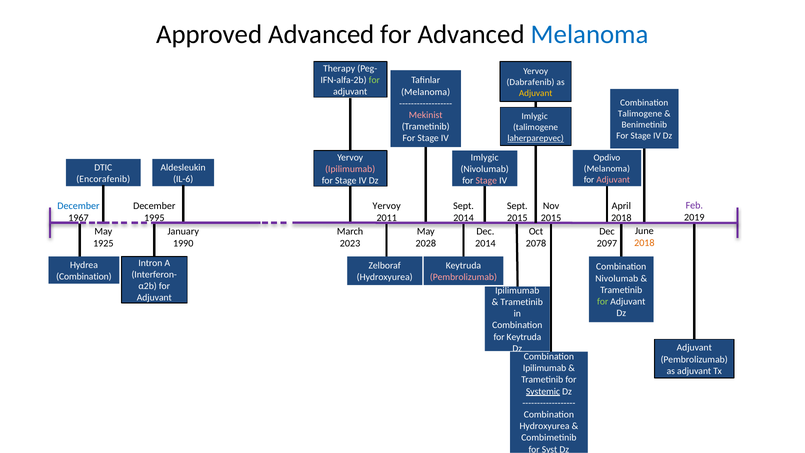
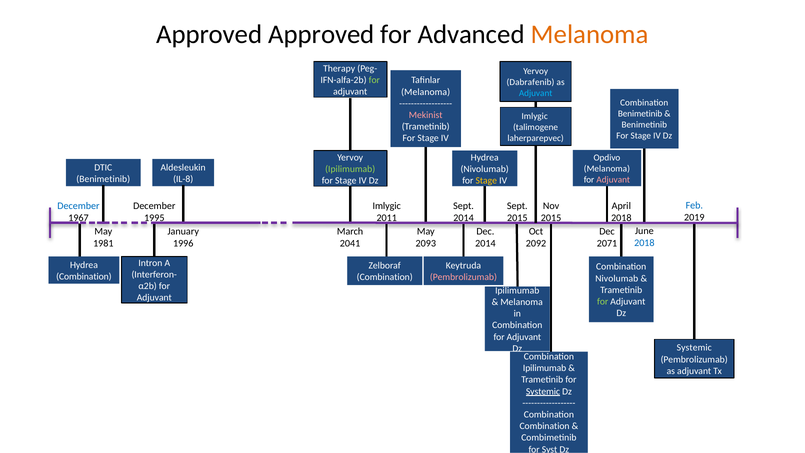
Approved Advanced: Advanced -> Approved (321, 34)
Melanoma colour: blue -> orange (590, 34)
Adjuvant colour: yellow -> light blue (536, 93)
Talimogene: Talimogene -> Benimetinib (640, 114)
laherparepvec underline: present -> none (536, 138)
Imlygic: Imlygic -> Hydrea (485, 157)
Ipilimumab colour: pink -> light green (350, 169)
Encorafenib: Encorafenib -> Benimetinib (103, 179)
IL-6: IL-6 -> IL-8 (183, 179)
Stage colour: pink -> yellow (486, 181)
Feb colour: purple -> blue (694, 205)
Yervoy: Yervoy -> Imlygic (387, 206)
2018 colour: orange -> blue (644, 243)
1925: 1925 -> 1981 (103, 243)
1990: 1990 -> 1996 (183, 243)
2023: 2023 -> 2041 (350, 243)
2028: 2028 -> 2093 (426, 243)
2078: 2078 -> 2092 (536, 243)
2097: 2097 -> 2071 (607, 243)
Hydroxyurea: Hydroxyurea -> Combination (385, 277)
Trametinib: Trametinib -> Melanoma (522, 302)
Keytruda: Keytruda -> Adjuvant (524, 337)
Adjuvant: Adjuvant -> Systemic (694, 348)
Hydroxyurea: Hydroxyurea -> Combination (545, 426)
